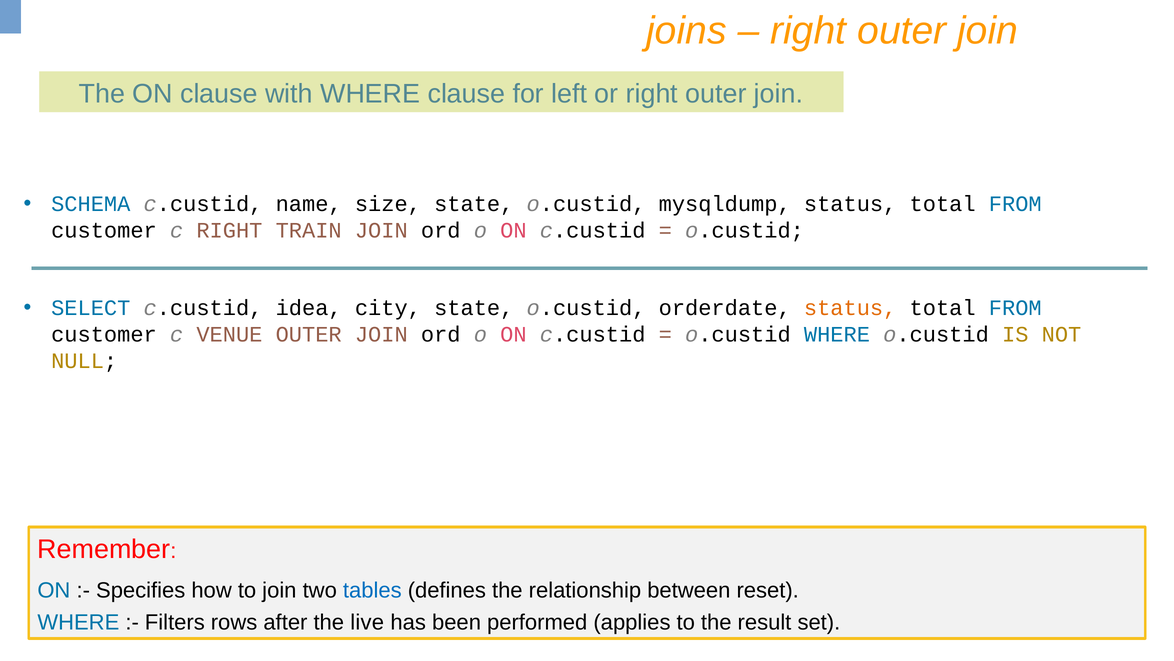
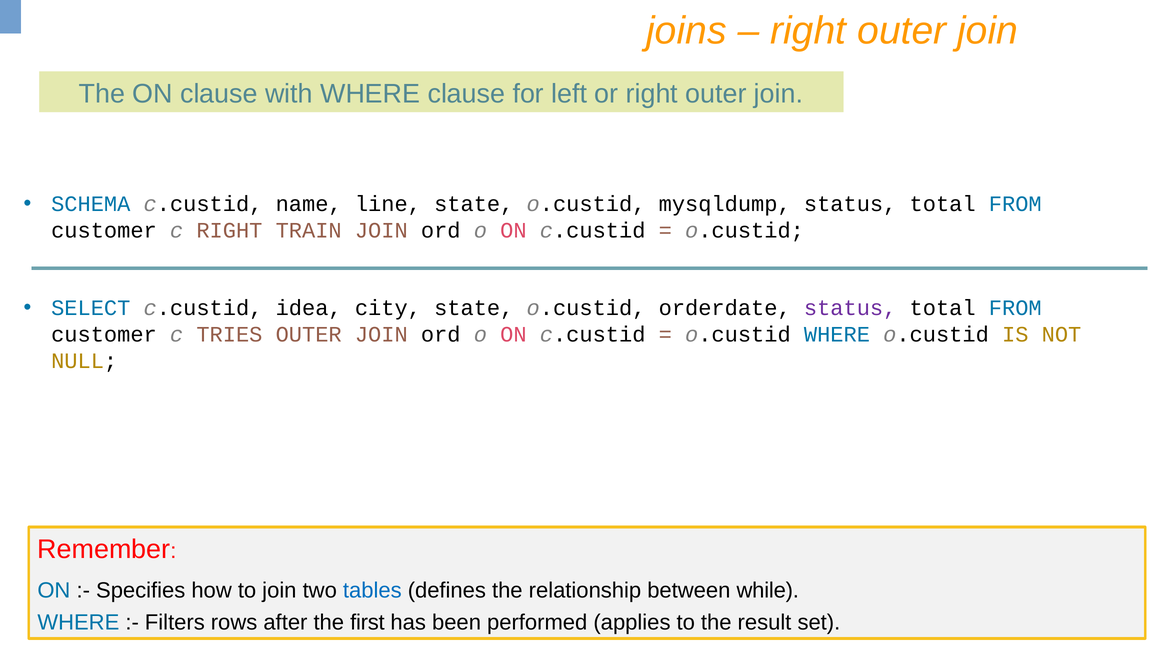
size: size -> line (388, 204)
status colour: orange -> purple (850, 308)
VENUE: VENUE -> TRIES (229, 334)
reset: reset -> while (768, 590)
live: live -> first (367, 622)
